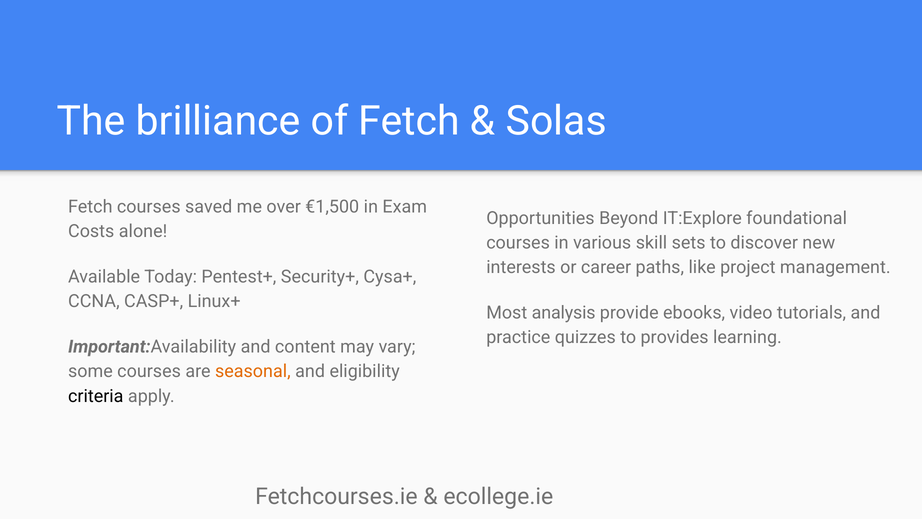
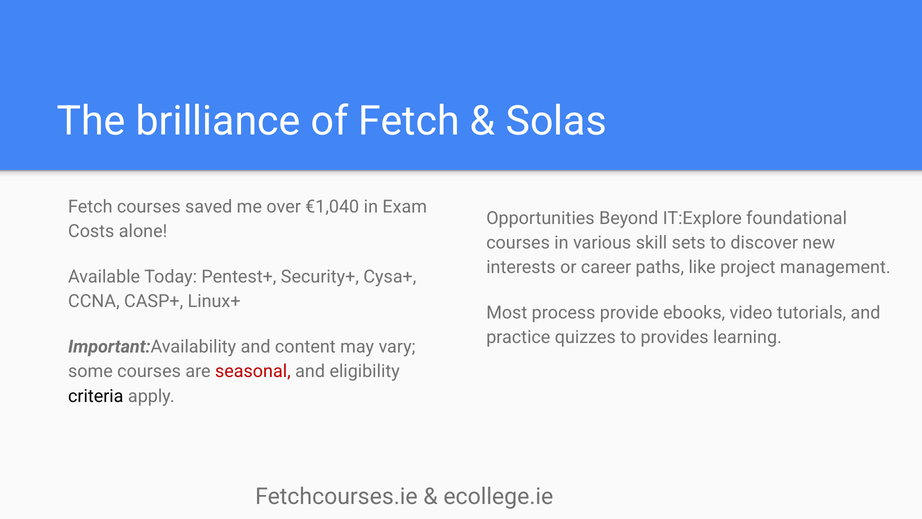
€1,500: €1,500 -> €1,040 (332, 207)
analysis: analysis -> process (564, 313)
seasonal colour: orange -> red (253, 371)
